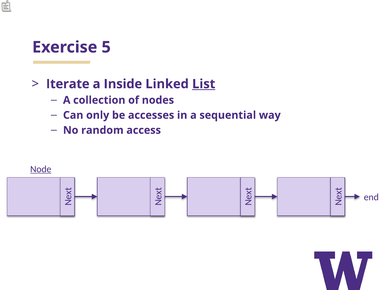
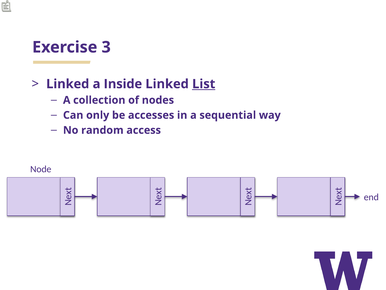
5: 5 -> 3 (106, 47)
Iterate: Iterate -> Linked (68, 84)
Node underline: present -> none (41, 169)
